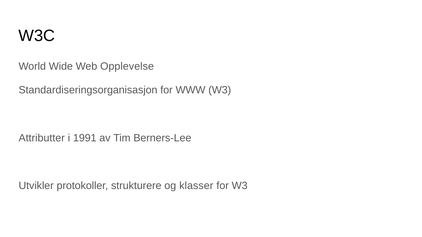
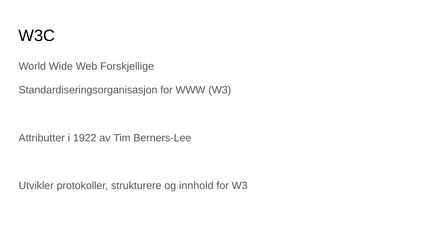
Opplevelse: Opplevelse -> Forskjellige (127, 66)
1991: 1991 -> 1922 (85, 138)
klasser: klasser -> innhold (196, 186)
